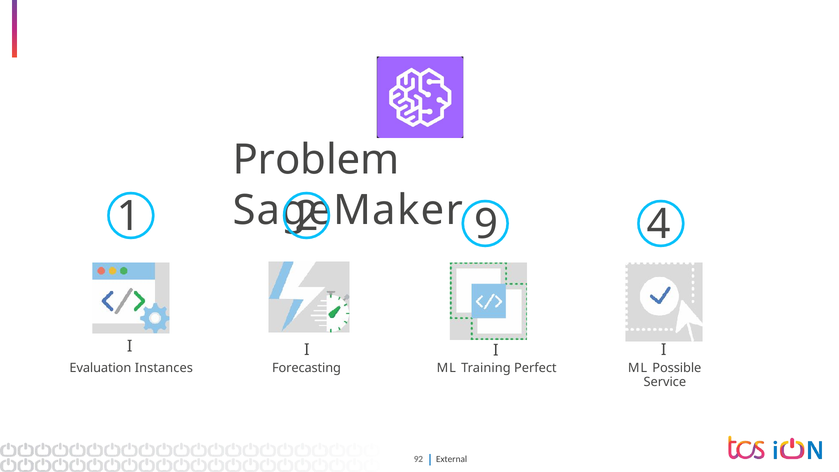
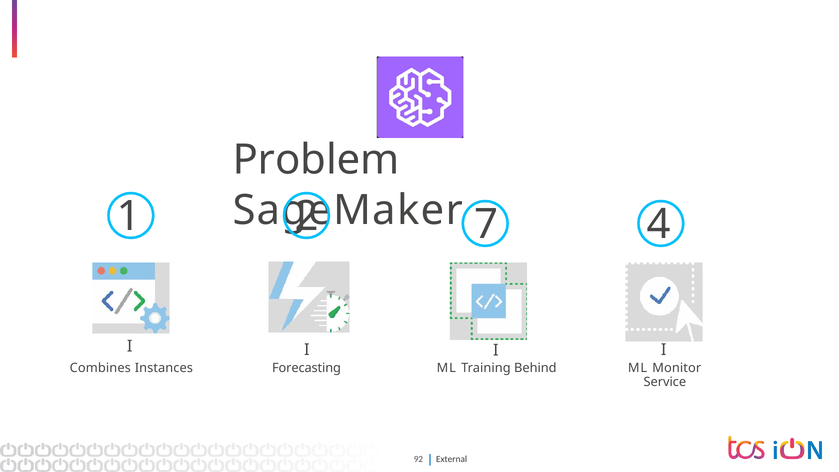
9: 9 -> 7 (486, 224)
Evaluation: Evaluation -> Combines (100, 368)
Perfect: Perfect -> Behind (535, 368)
Possible: Possible -> Monitor (677, 368)
